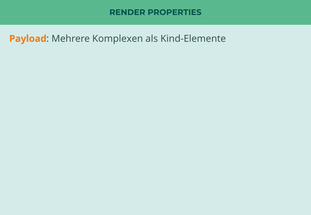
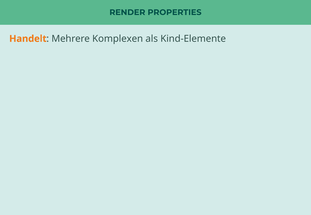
Payload: Payload -> Handelt (28, 39)
